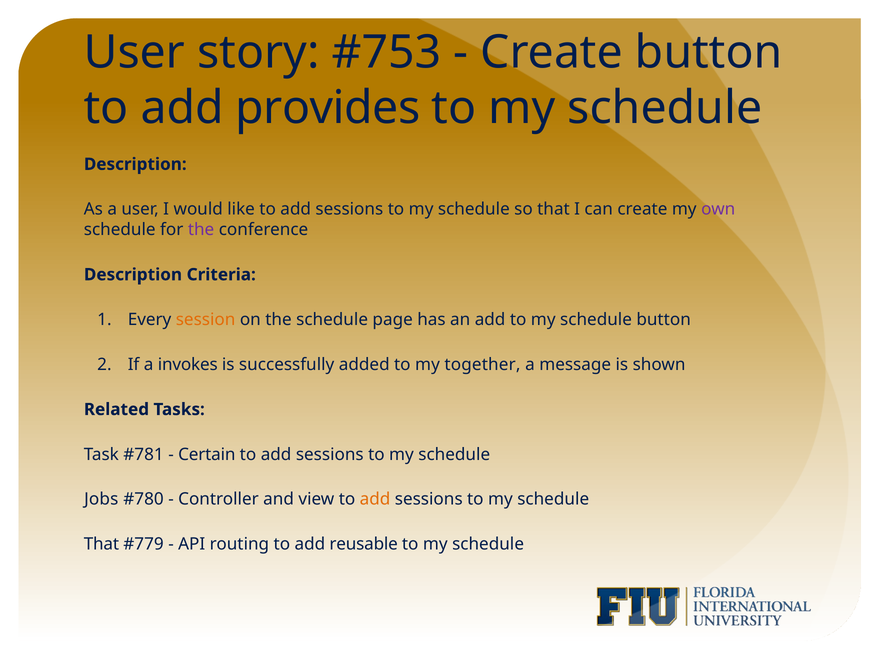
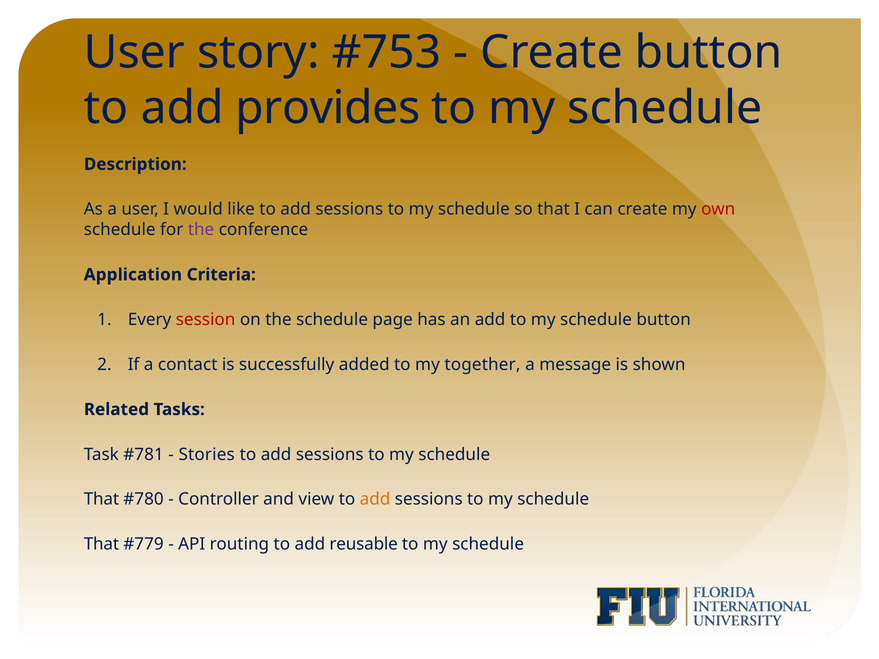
own colour: purple -> red (718, 209)
Description: Description -> Application (133, 275)
session colour: orange -> red (206, 320)
invokes: invokes -> contact (188, 365)
Certain: Certain -> Stories (207, 455)
Jobs: Jobs -> That (101, 500)
